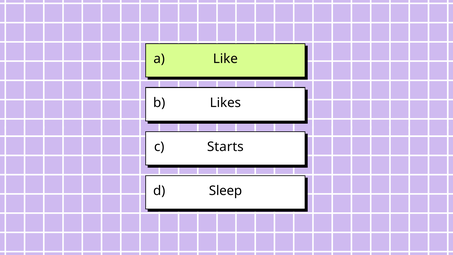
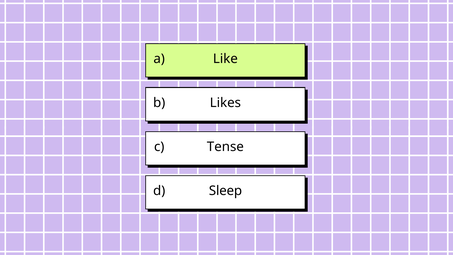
Starts: Starts -> Tense (225, 147)
